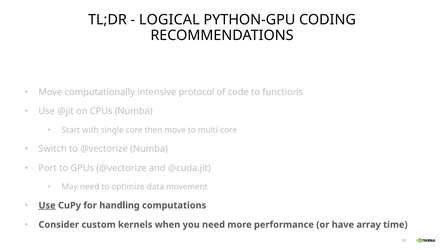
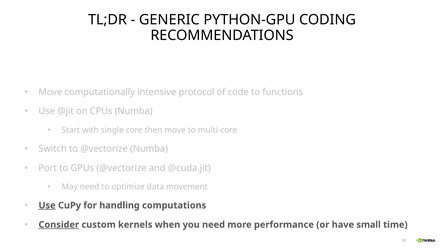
LOGICAL: LOGICAL -> GENERIC (169, 20)
Consider underline: none -> present (59, 224)
array: array -> small (369, 224)
